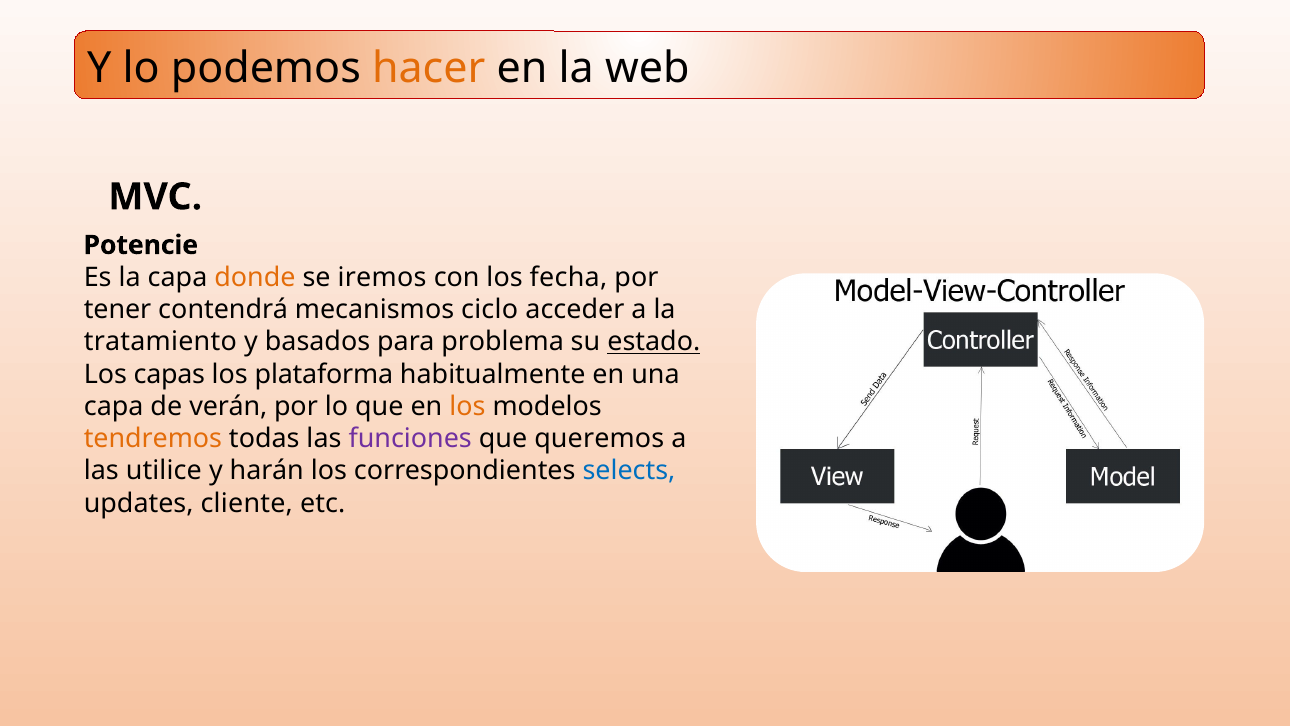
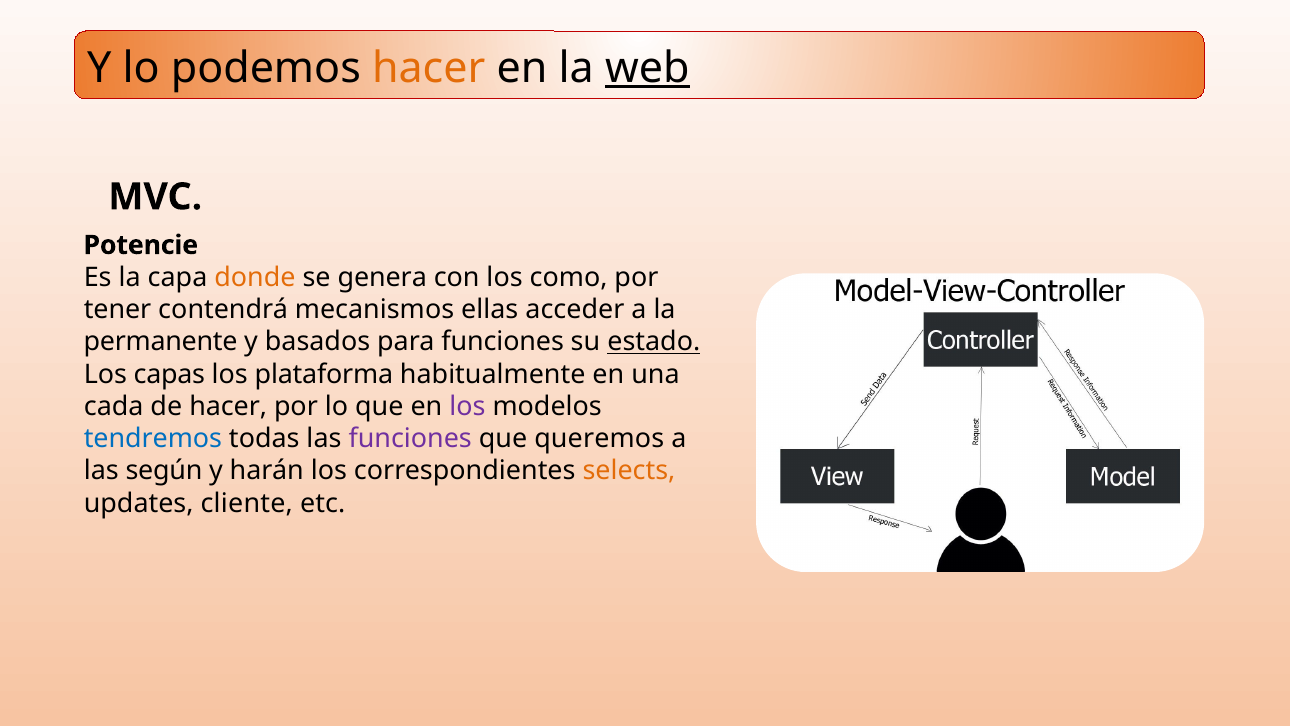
web underline: none -> present (647, 68)
iremos: iremos -> genera (382, 277)
fecha: fecha -> como (569, 277)
ciclo: ciclo -> ellas (490, 310)
tratamiento: tratamiento -> permanente (161, 342)
para problema: problema -> funciones (503, 342)
capa: capa -> cada (114, 406)
de verán: verán -> hacer (228, 406)
los colour: orange -> purple (467, 406)
tendremos colour: orange -> blue (153, 439)
utilice: utilice -> según (164, 471)
selects colour: blue -> orange (629, 471)
